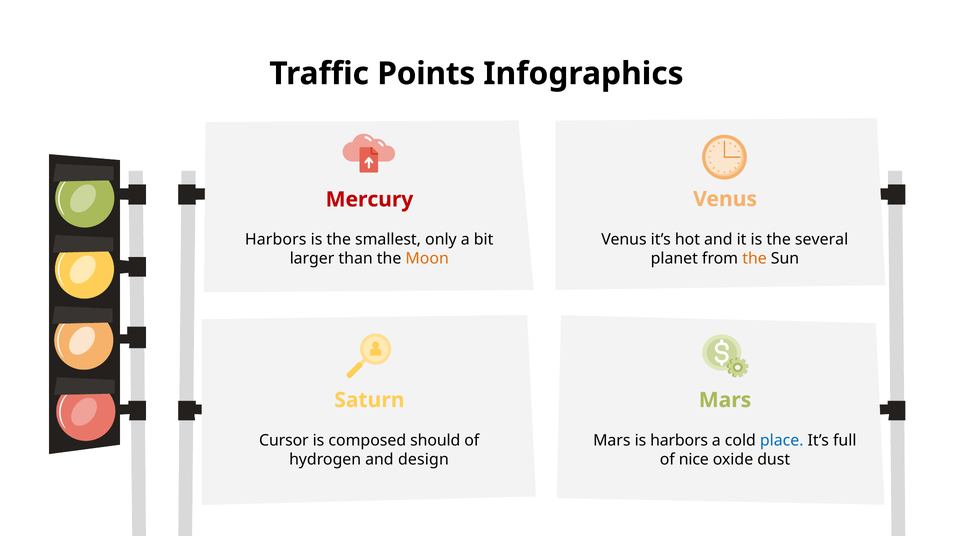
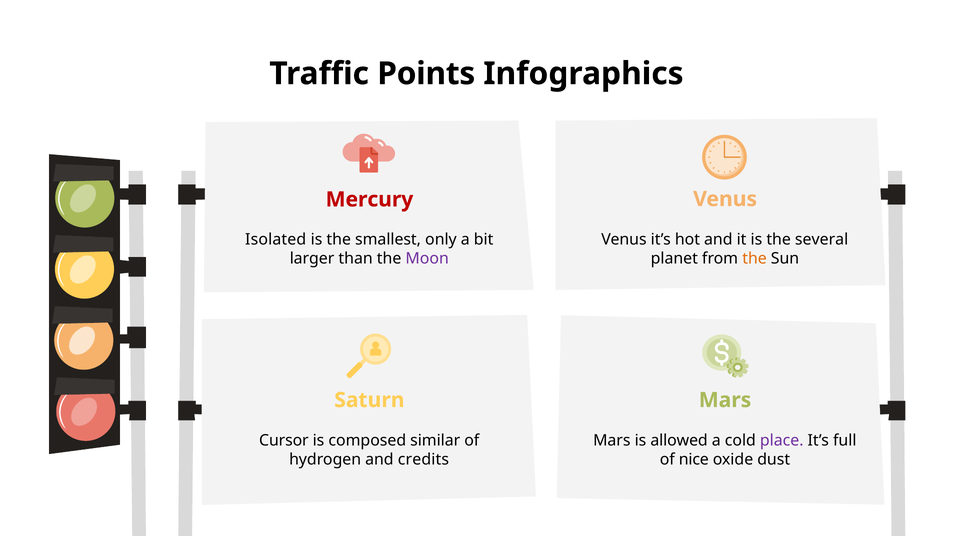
Harbors: Harbors -> Isolated (276, 239)
Moon colour: orange -> purple (427, 258)
should: should -> similar (435, 441)
is harbors: harbors -> allowed (679, 441)
place colour: blue -> purple (782, 441)
design: design -> credits (423, 460)
